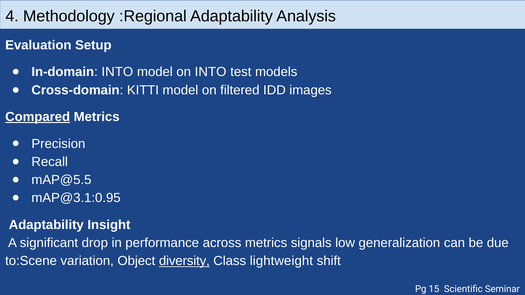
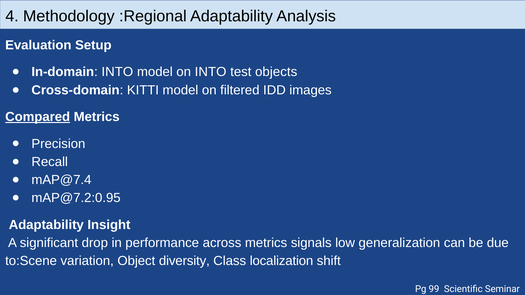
models: models -> objects (276, 72)
mAP@5.5: mAP@5.5 -> mAP@7.4 (61, 180)
mAP@3.1:0.95: mAP@3.1:0.95 -> mAP@7.2:0.95 (76, 198)
diversity underline: present -> none (184, 261)
lightweight: lightweight -> localization (282, 261)
15: 15 -> 99 (434, 289)
